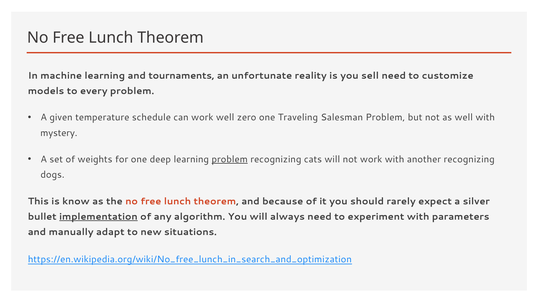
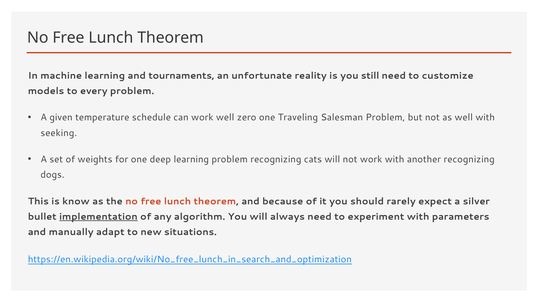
sell: sell -> still (370, 76)
mystery: mystery -> seeking (59, 133)
problem underline: present -> none (230, 160)
